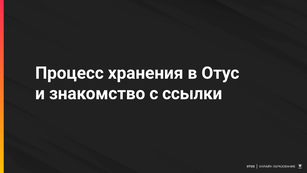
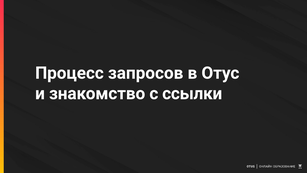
хранения: хранения -> запросов (146, 73)
